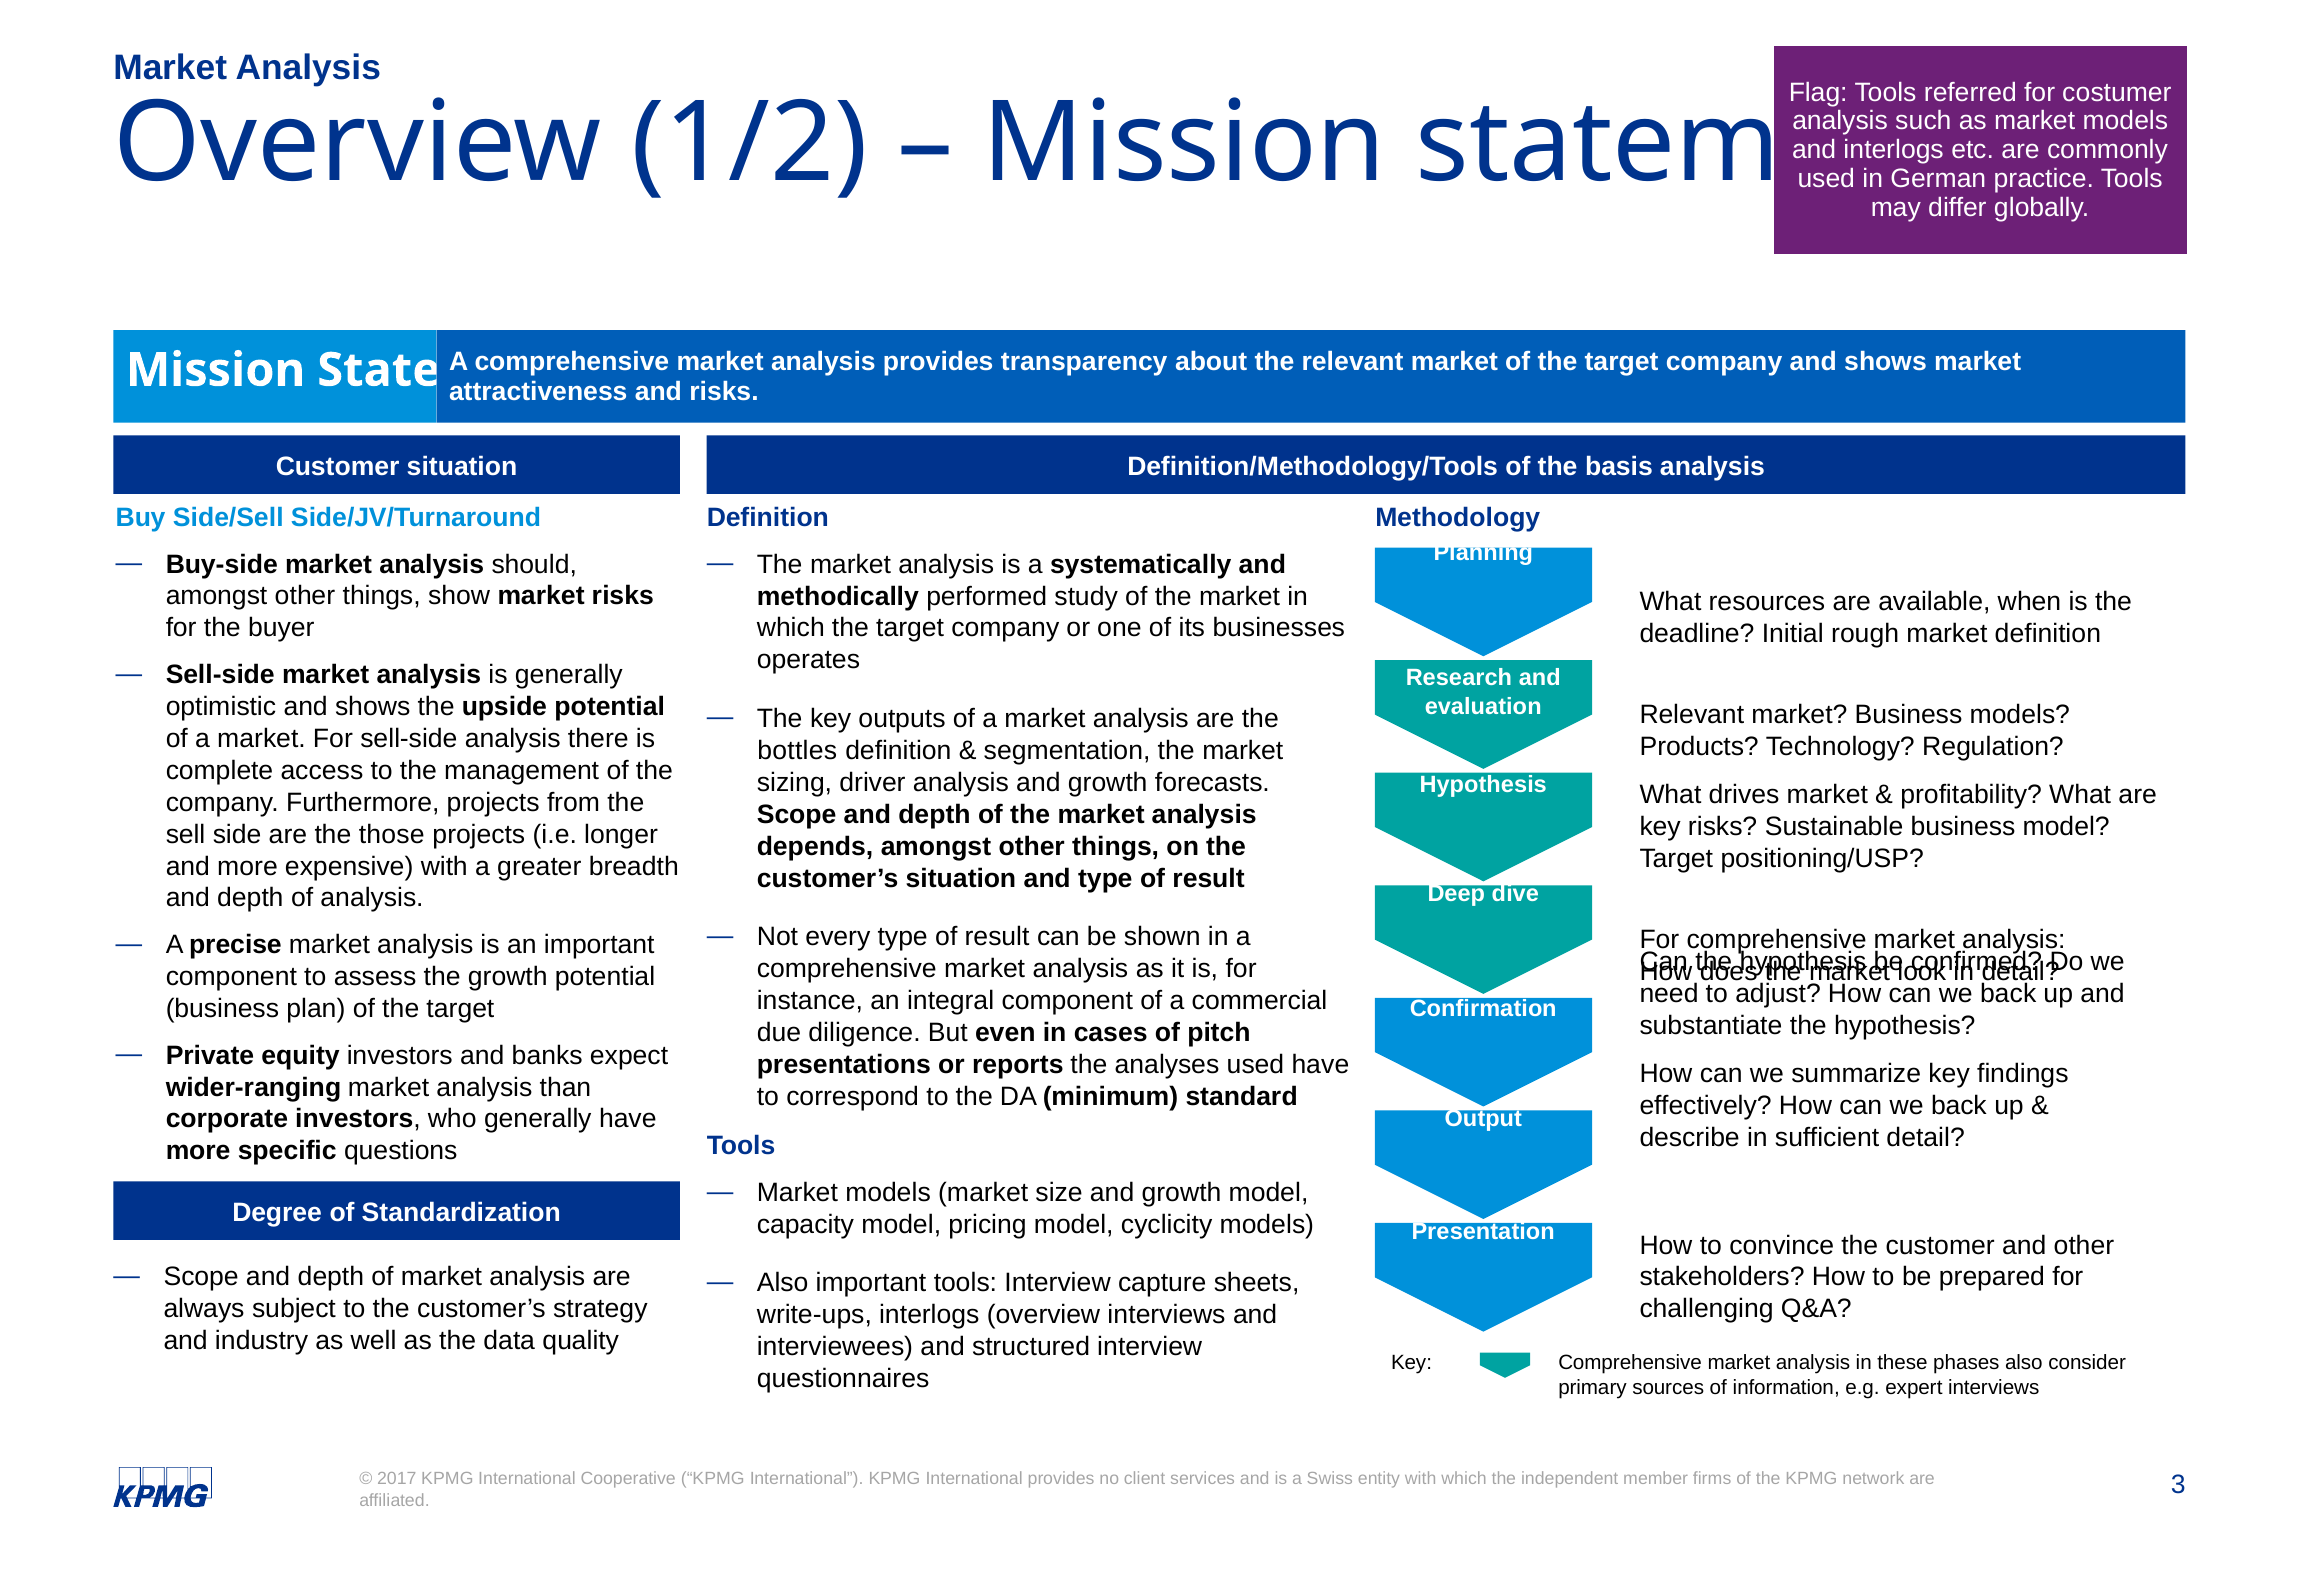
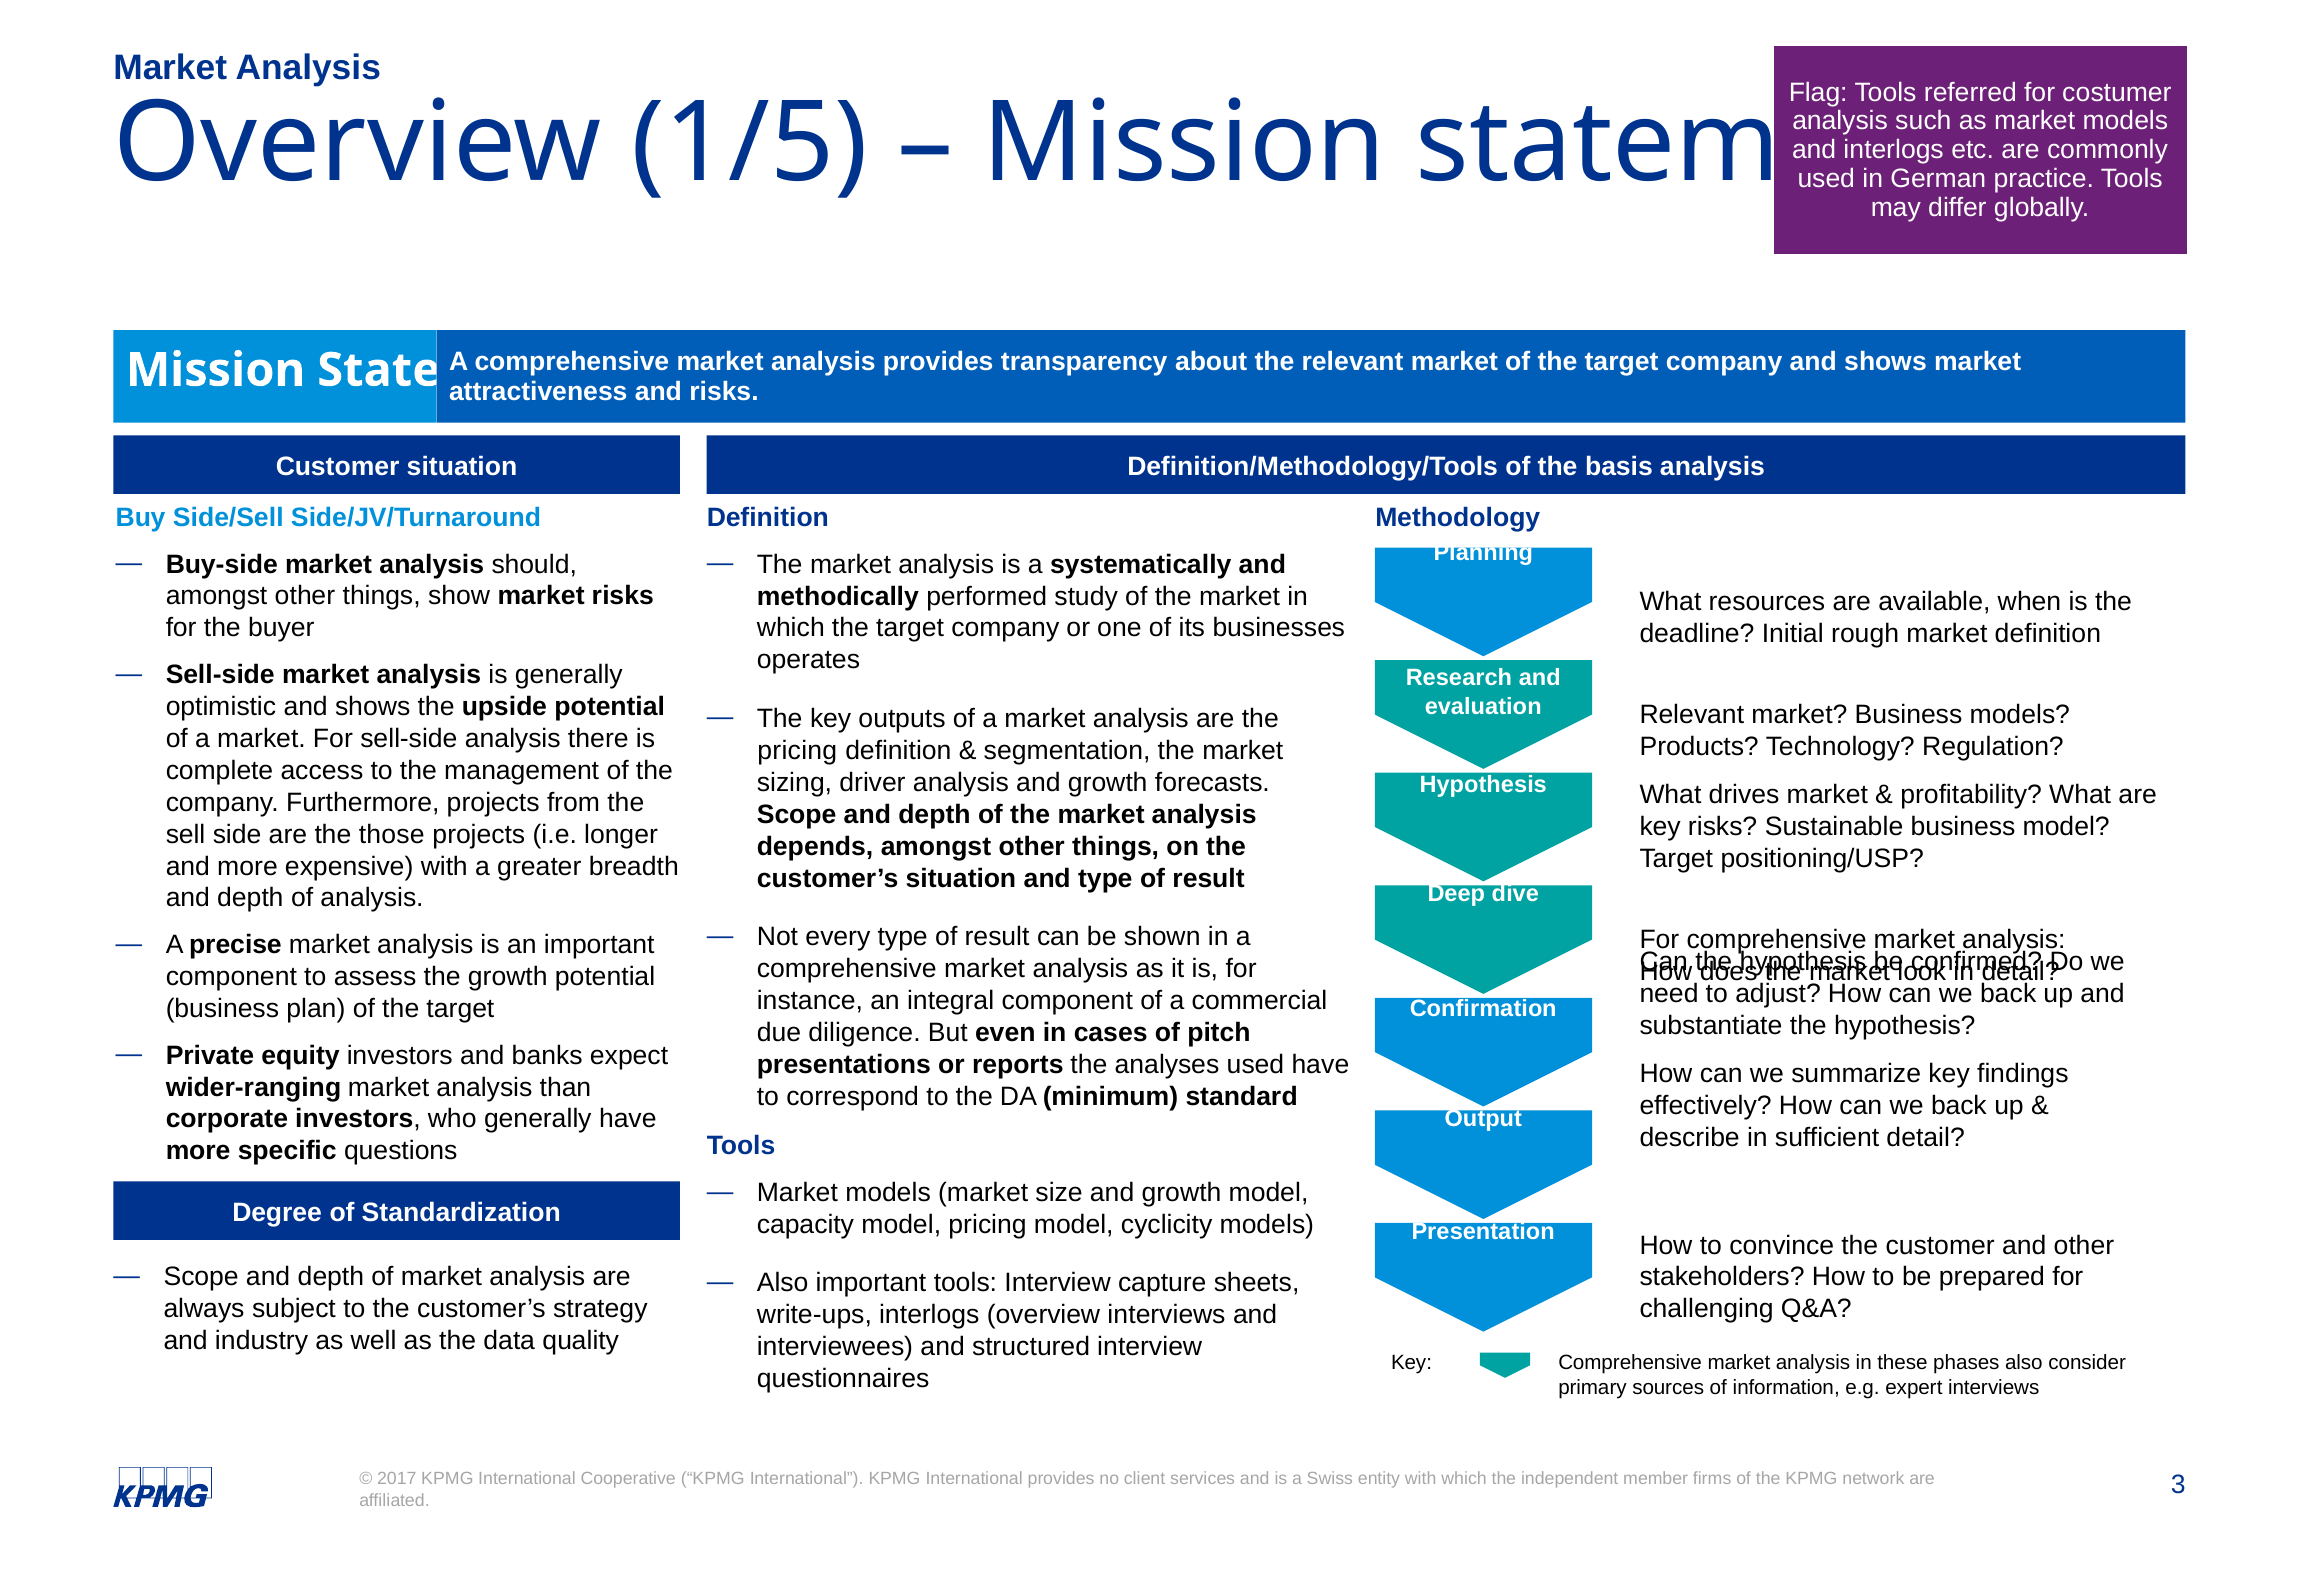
1/2: 1/2 -> 1/5 (750, 143)
bottles: bottles -> pricing (797, 750)
